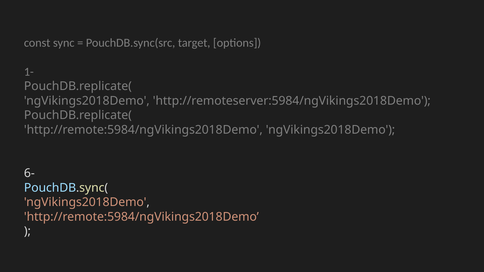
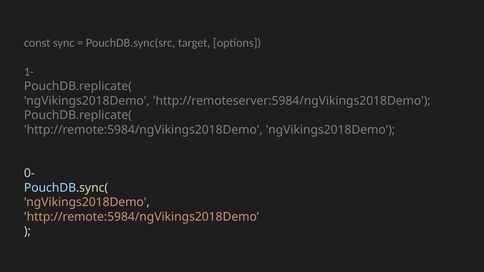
6-: 6- -> 0- (29, 173)
